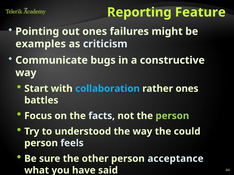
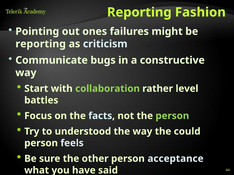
Feature: Feature -> Fashion (200, 12)
examples: examples -> reporting (41, 44)
collaboration colour: light blue -> light green (108, 89)
rather ones: ones -> level (187, 89)
